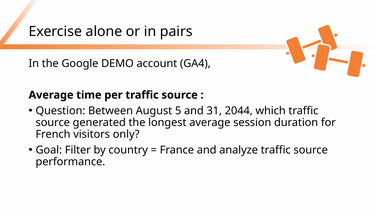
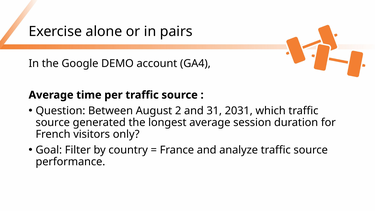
5: 5 -> 2 (178, 111)
2044: 2044 -> 2031 (239, 111)
